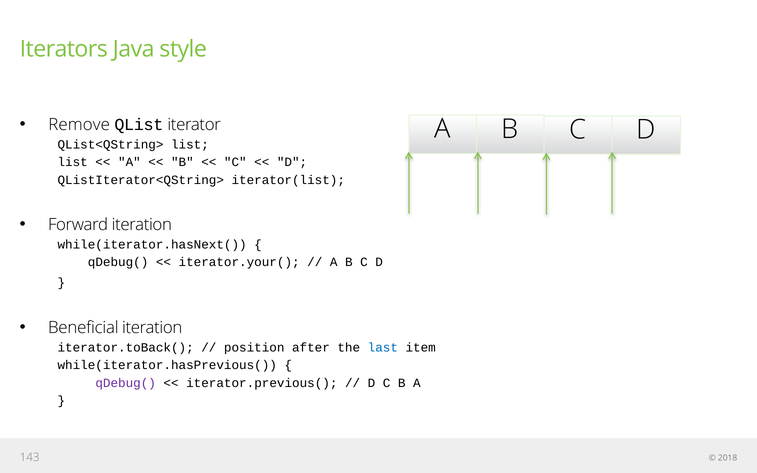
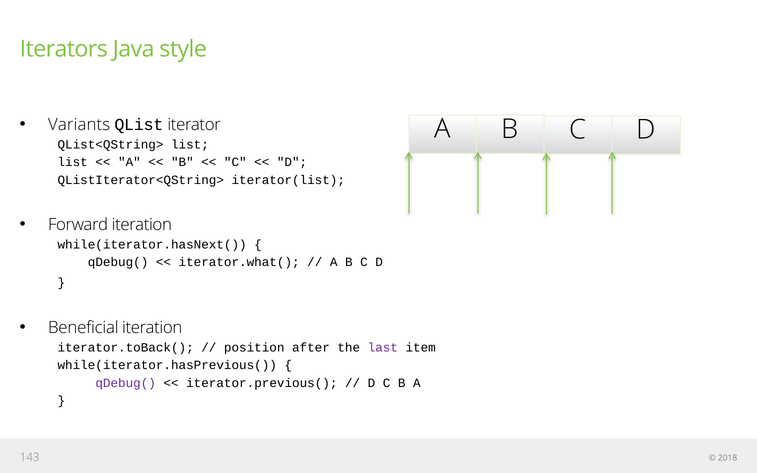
Remove: Remove -> Variants (79, 125)
iterator.your(: iterator.your( -> iterator.what( (239, 262)
last colour: blue -> purple (383, 348)
